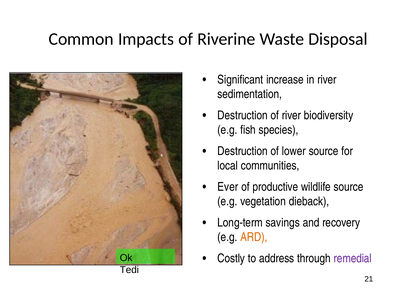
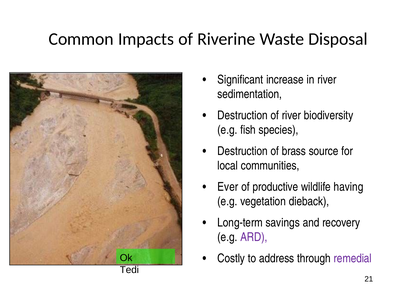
lower: lower -> brass (294, 151)
wildlife source: source -> having (349, 187)
ARD colour: orange -> purple (254, 237)
